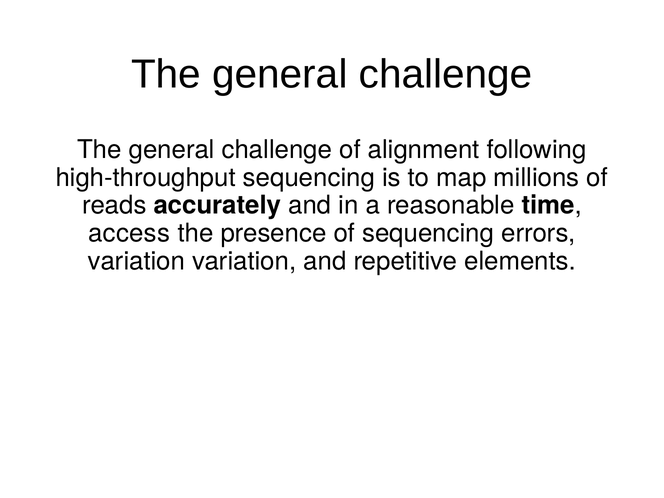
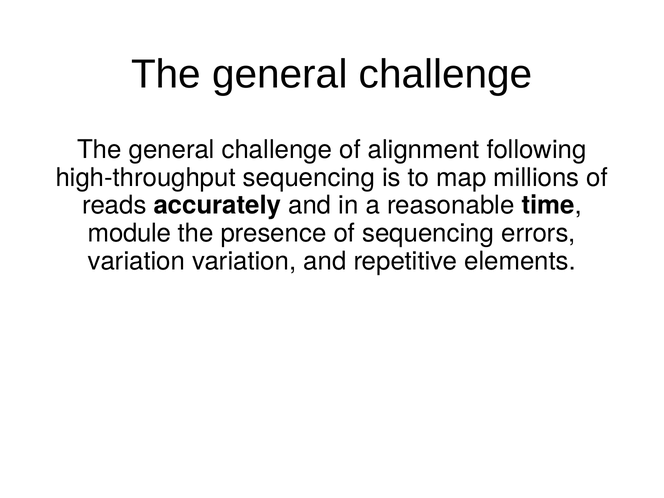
access: access -> module (129, 233)
